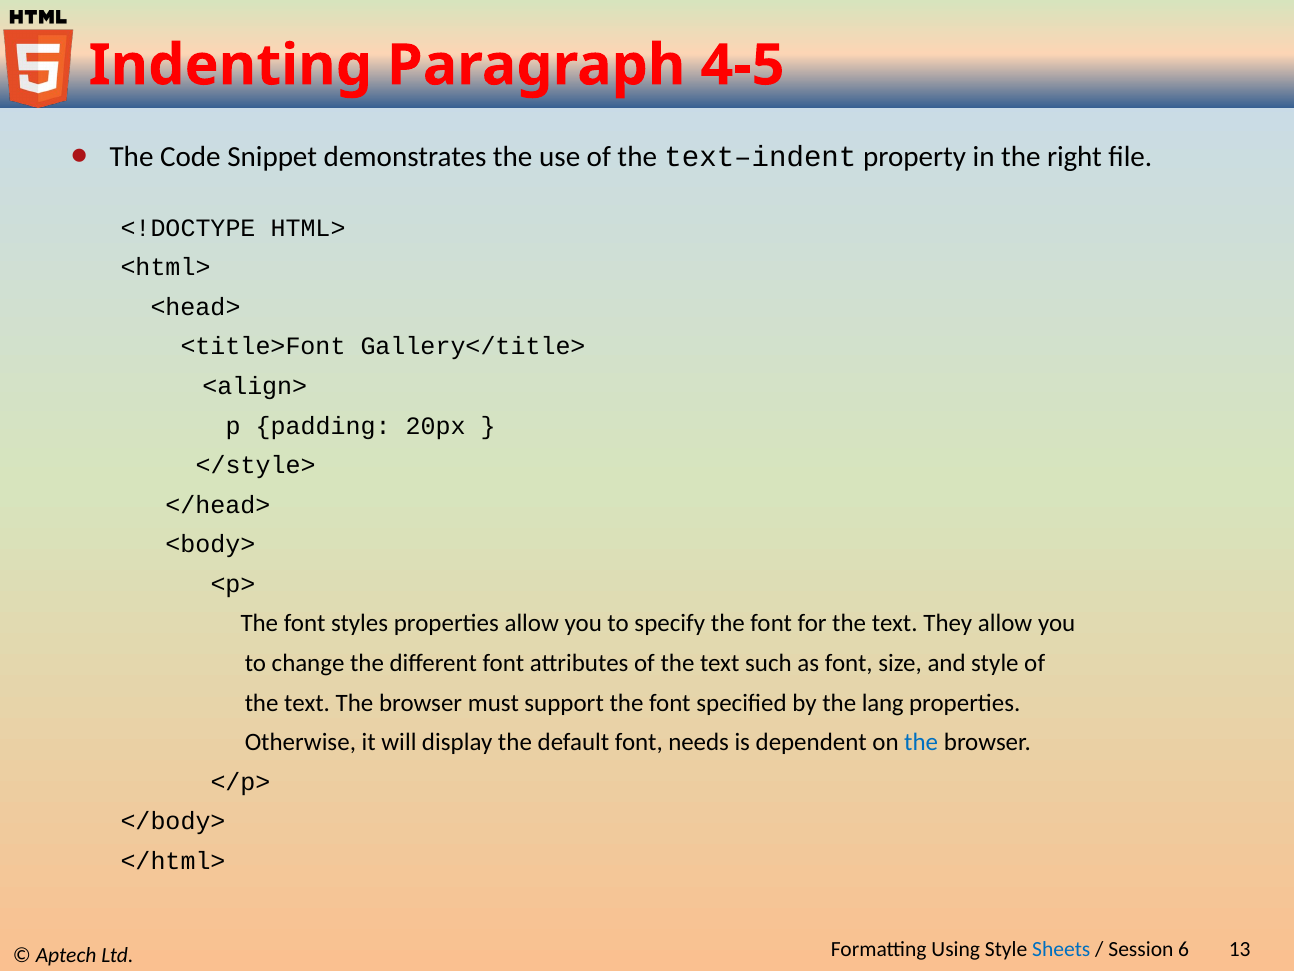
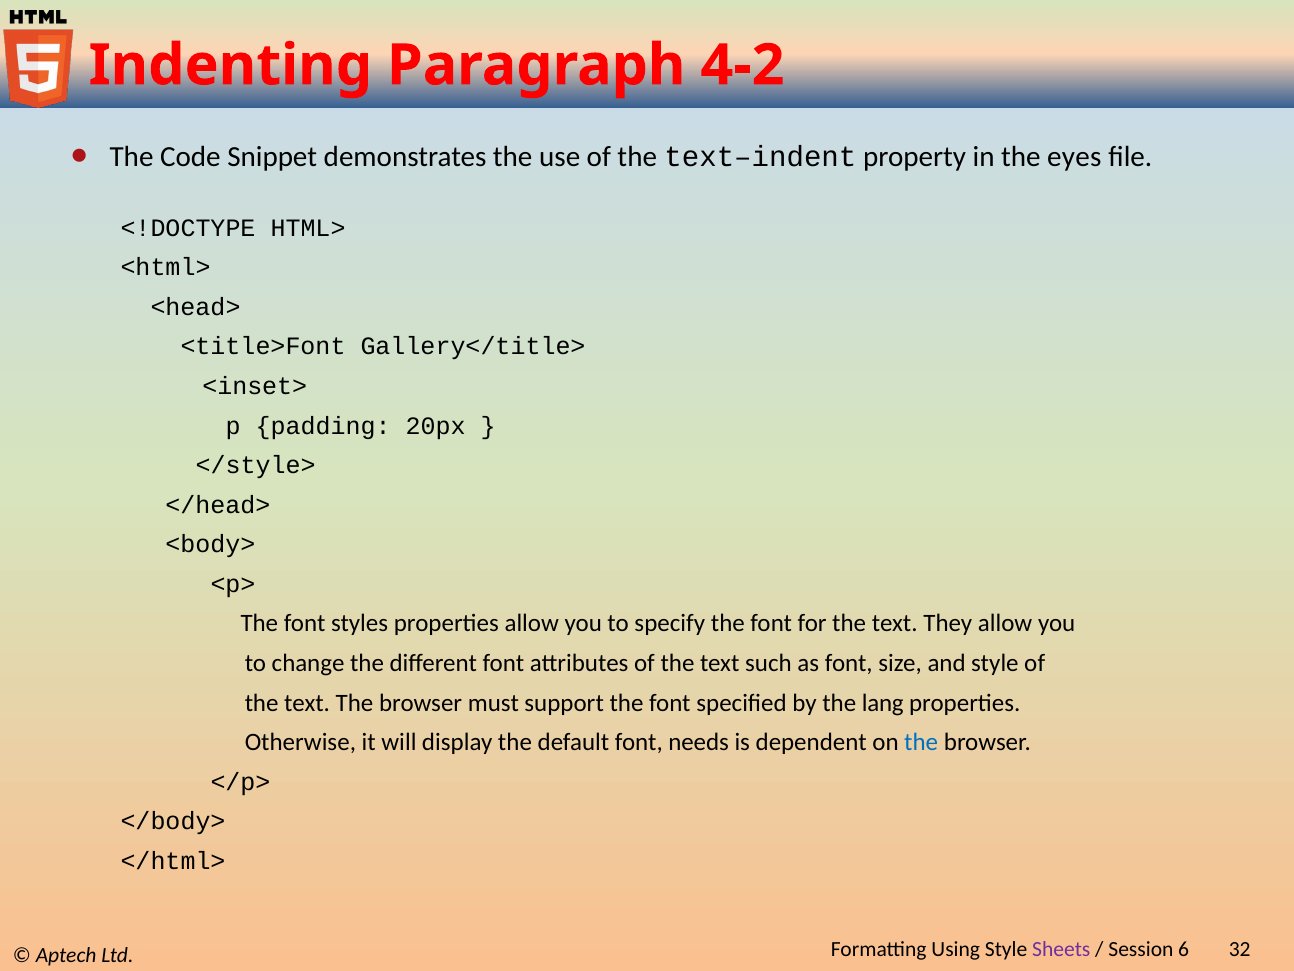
4-5: 4-5 -> 4-2 (742, 65)
right: right -> eyes (1074, 157)
<align>: <align> -> <inset> (255, 386)
Sheets colour: blue -> purple (1061, 949)
13: 13 -> 32 (1240, 949)
